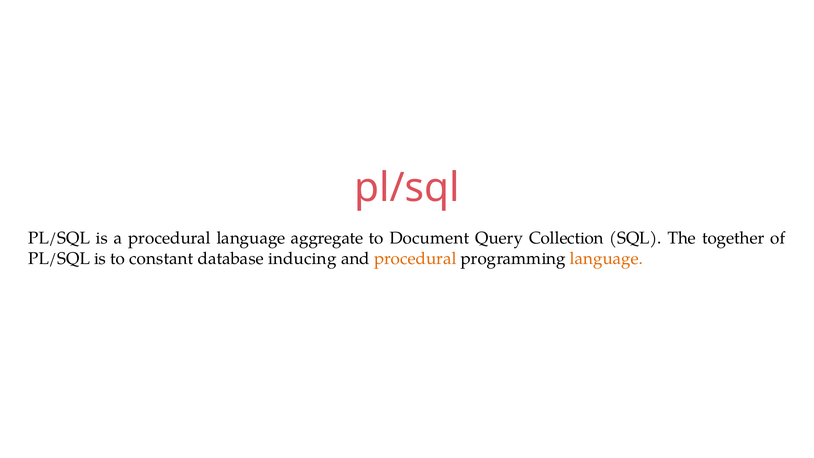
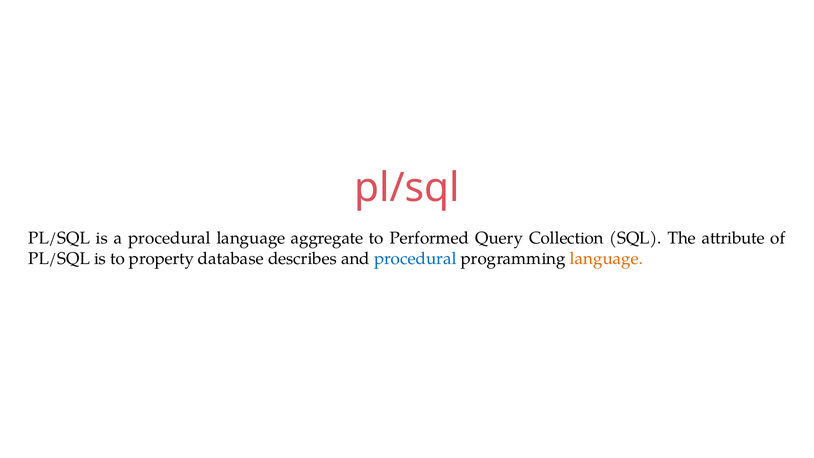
Document: Document -> Performed (429, 238)
together: together -> attribute (733, 238)
constant: constant -> property (161, 259)
inducing: inducing -> describes (302, 259)
procedural colour: orange -> blue (415, 259)
